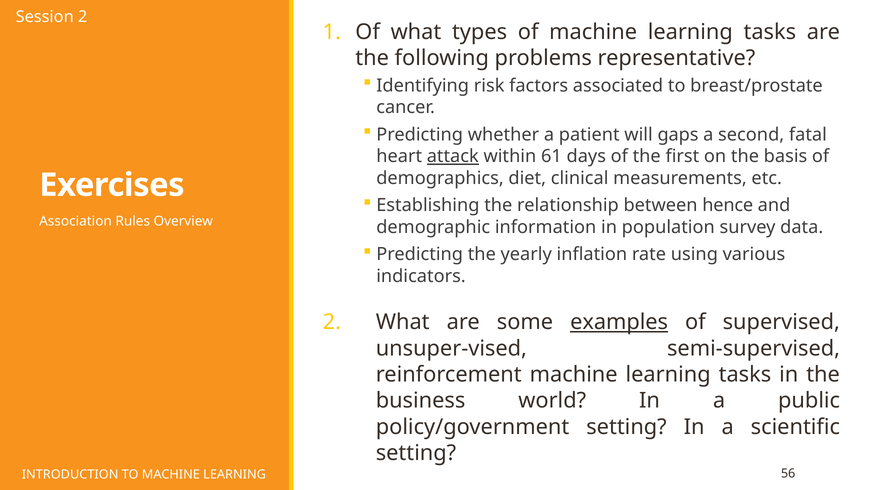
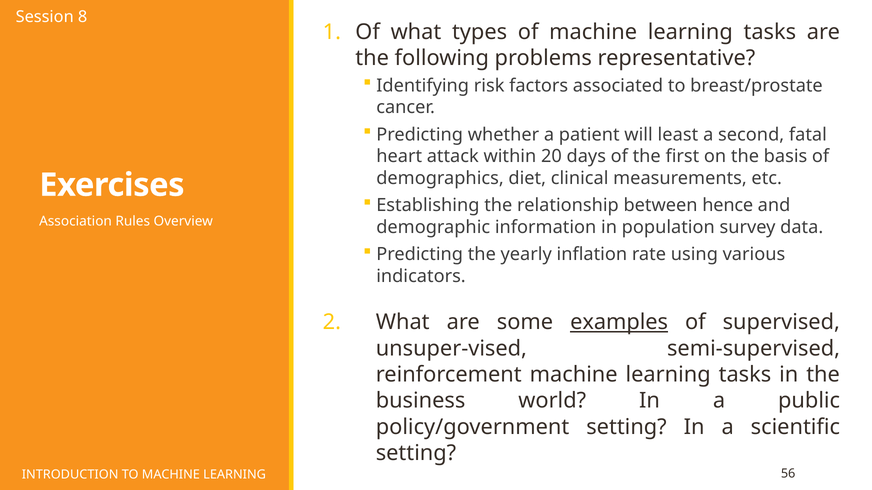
Session 2: 2 -> 8 (83, 17)
gaps: gaps -> least (678, 135)
attack underline: present -> none (453, 157)
61: 61 -> 20 (551, 157)
